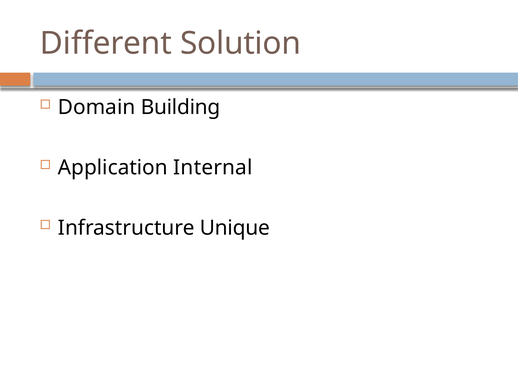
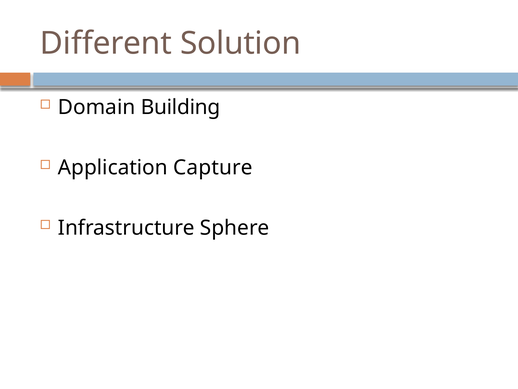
Internal: Internal -> Capture (213, 167)
Unique: Unique -> Sphere (235, 228)
